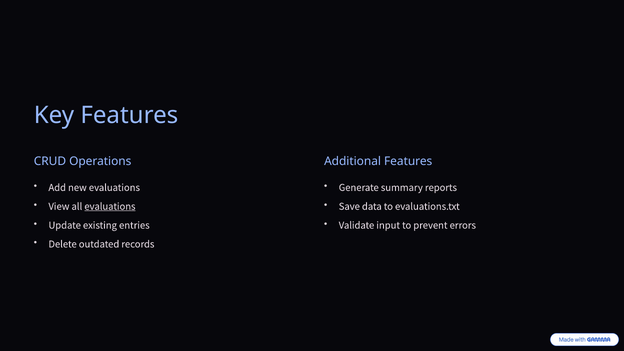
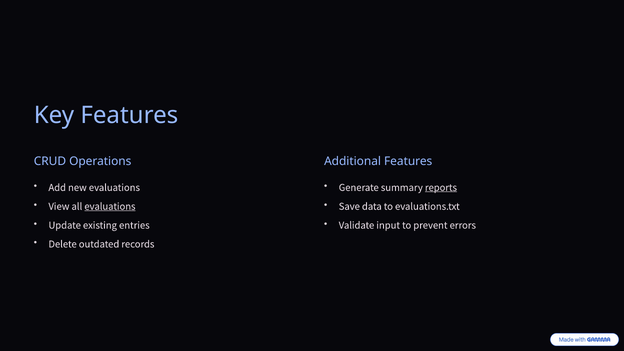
reports underline: none -> present (441, 188)
